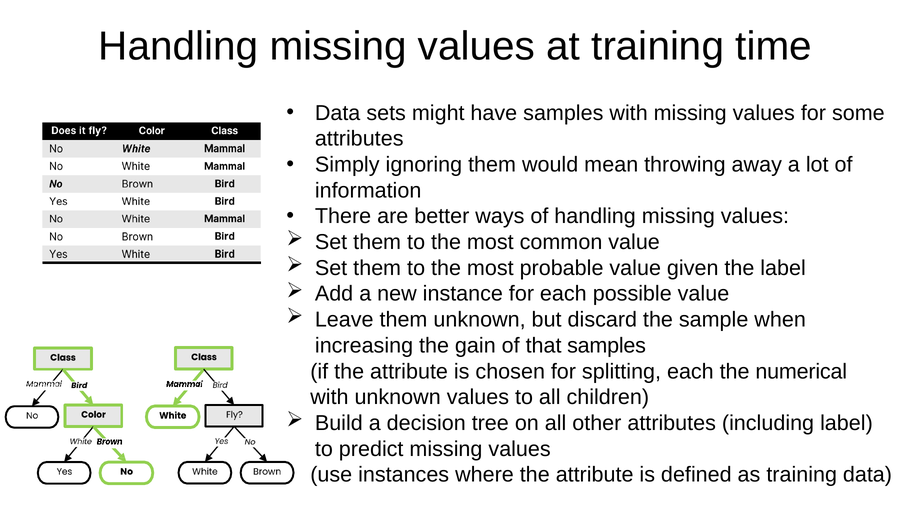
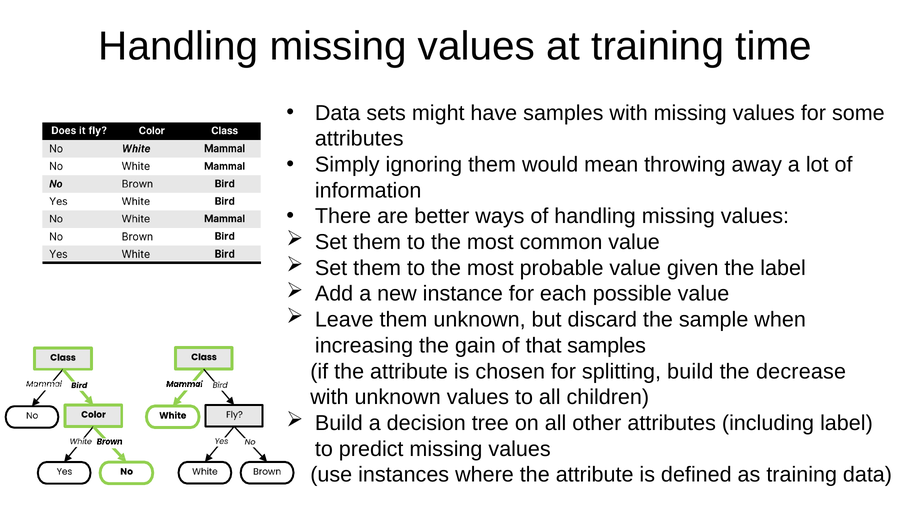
splitting each: each -> build (690, 371)
numerical: numerical -> decrease (801, 371)
